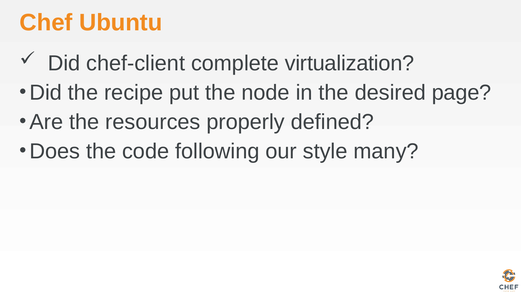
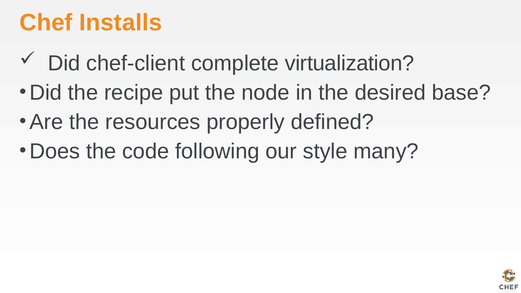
Ubuntu: Ubuntu -> Installs (121, 23)
page: page -> base (461, 93)
